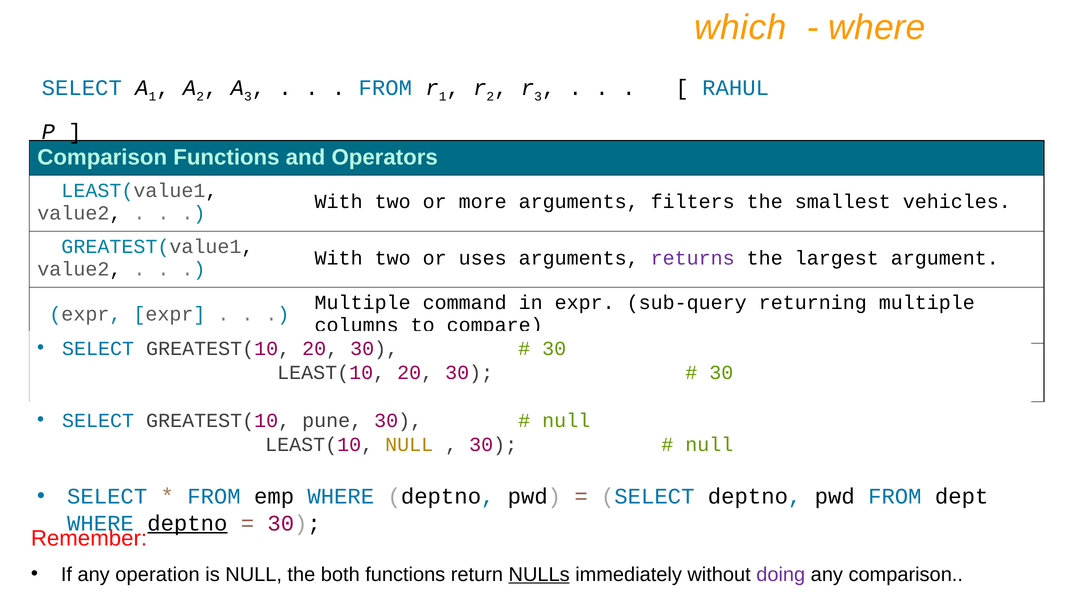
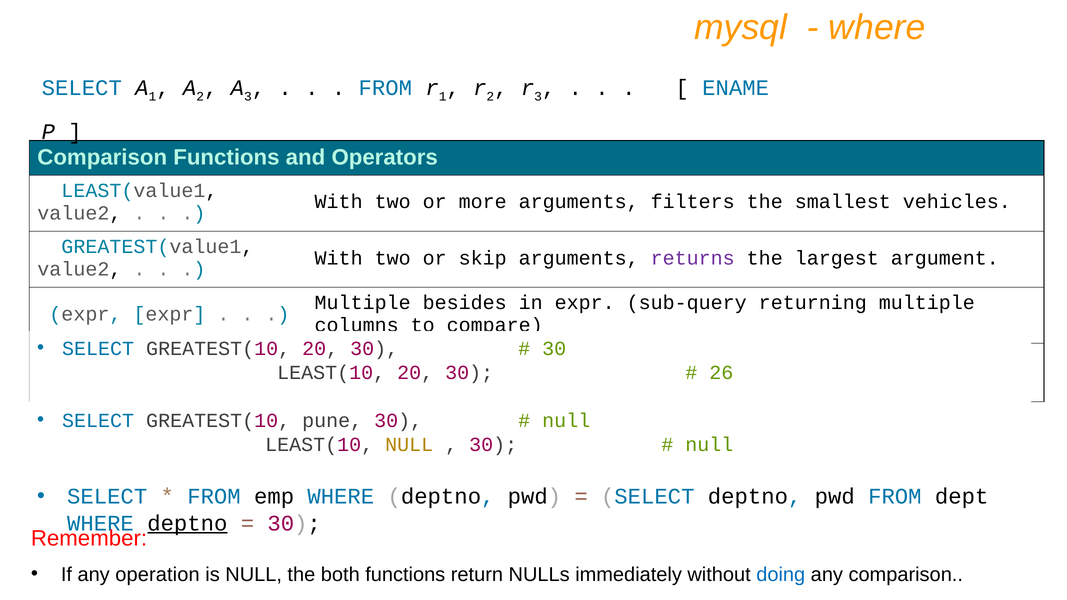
which: which -> mysql (741, 28)
RAHUL: RAHUL -> ENAME (736, 88)
uses: uses -> skip (483, 258)
command: command -> besides (465, 303)
30: 30 -> 26 (721, 373)
NULLs underline: present -> none (539, 575)
doing colour: purple -> blue (781, 575)
